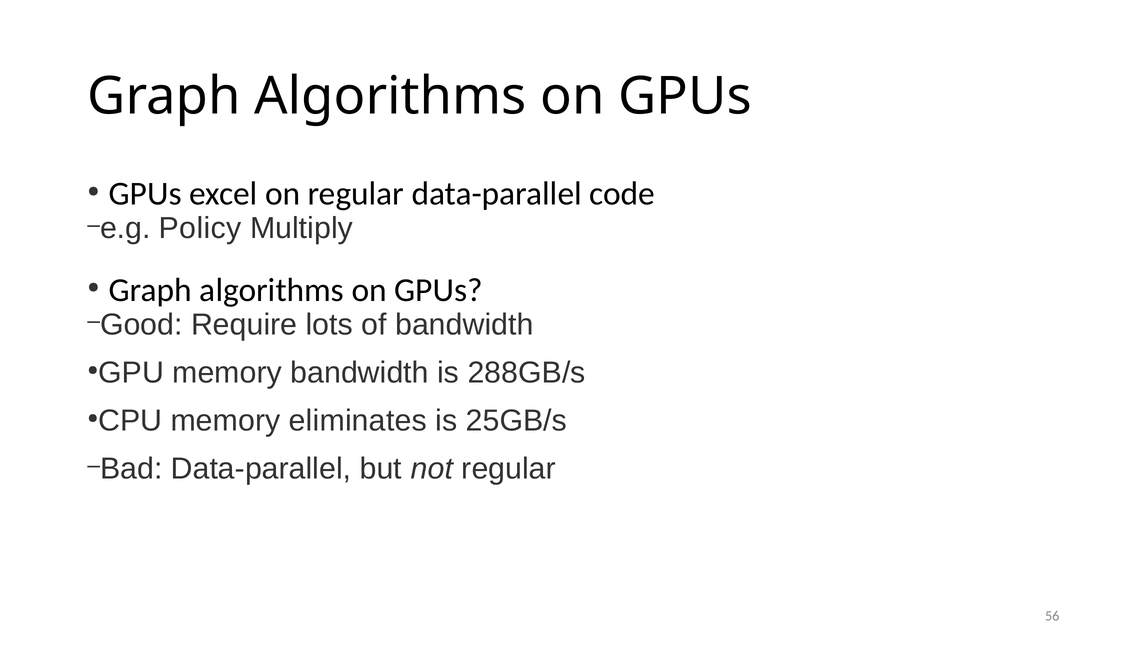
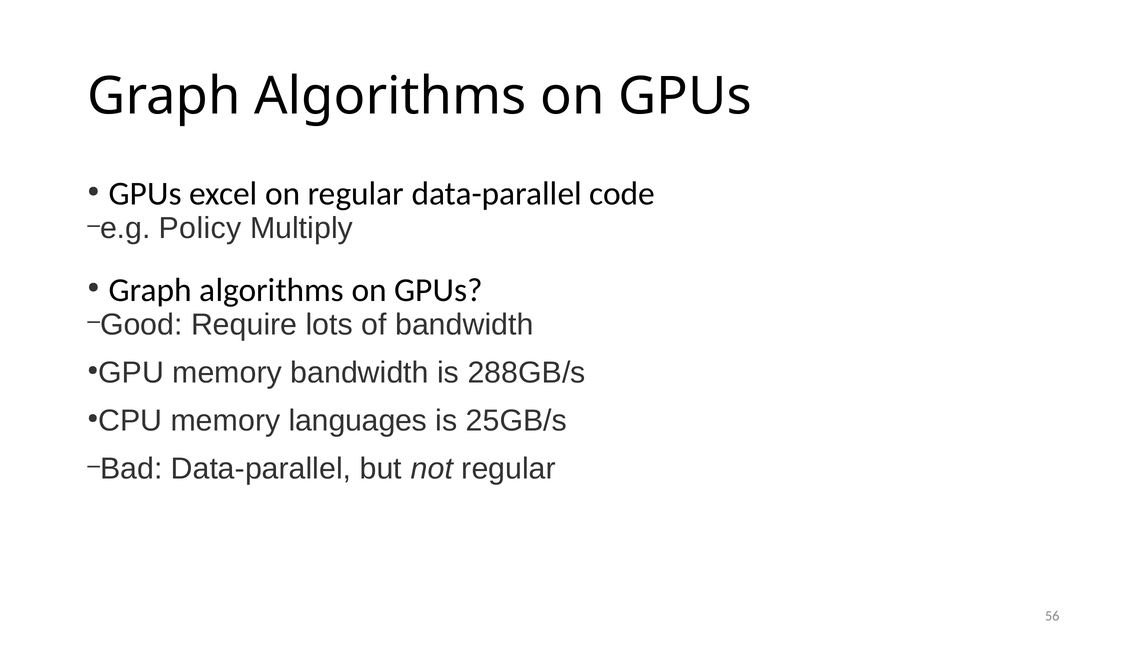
eliminates: eliminates -> languages (358, 421)
